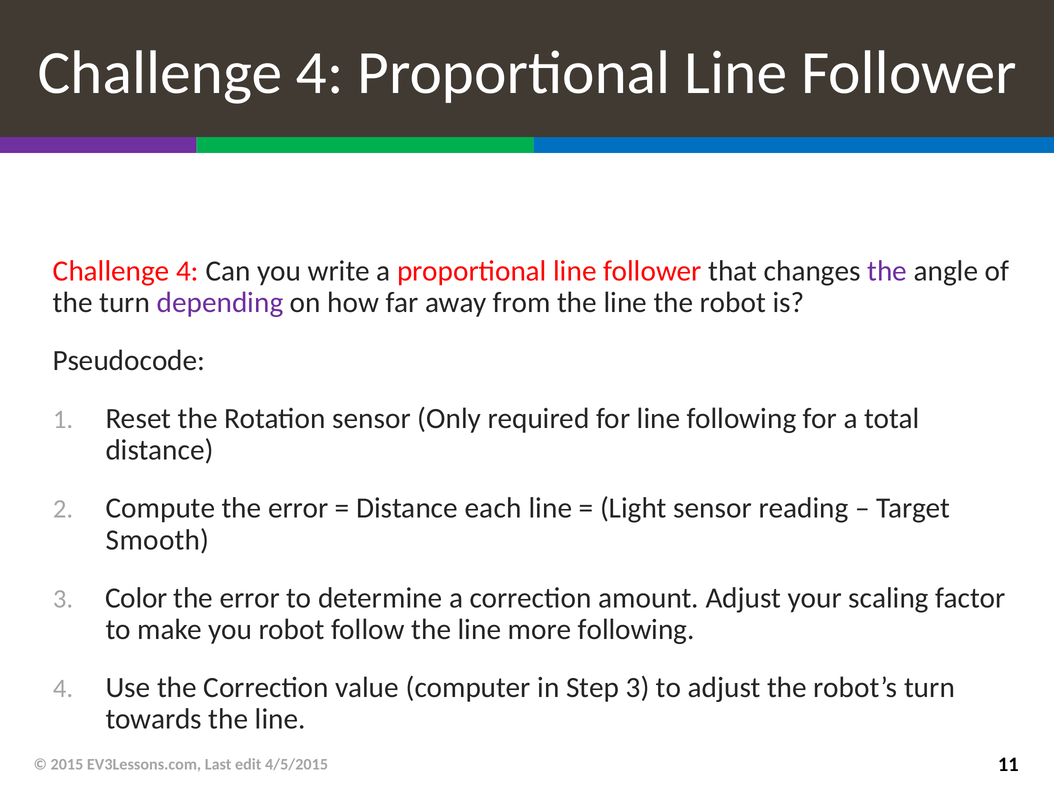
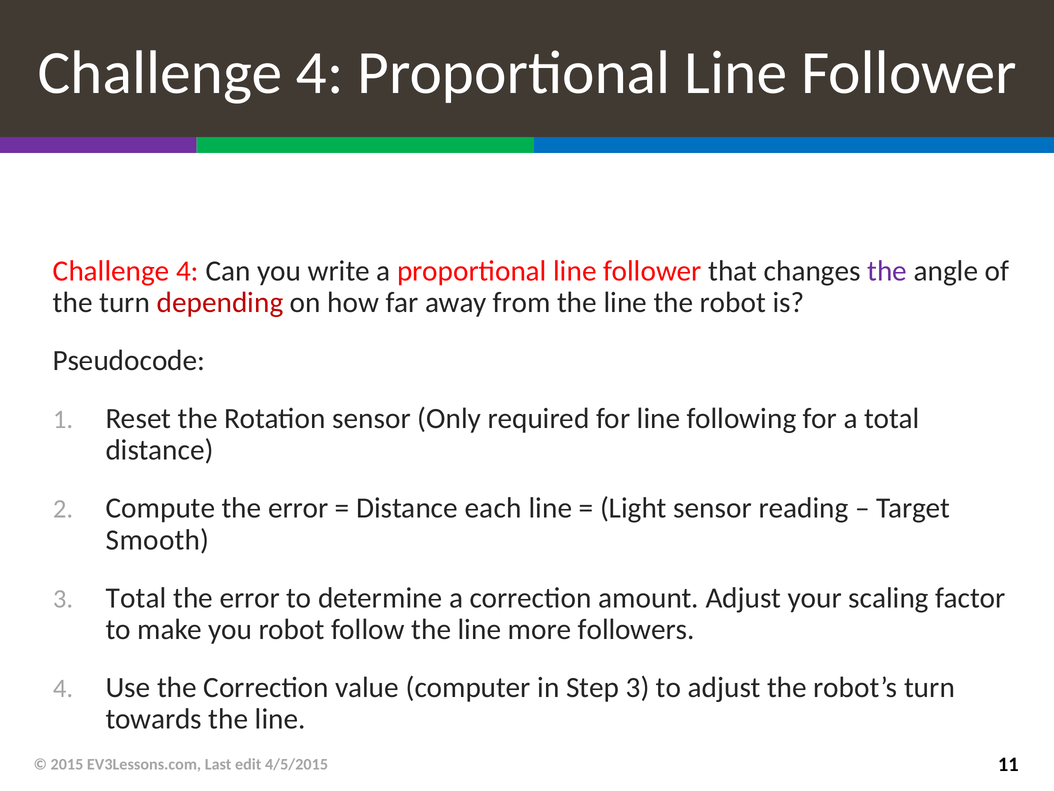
depending colour: purple -> red (220, 302)
3 Color: Color -> Total (136, 598)
more following: following -> followers (636, 629)
